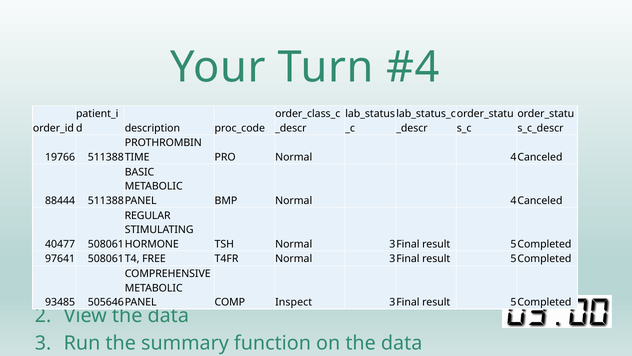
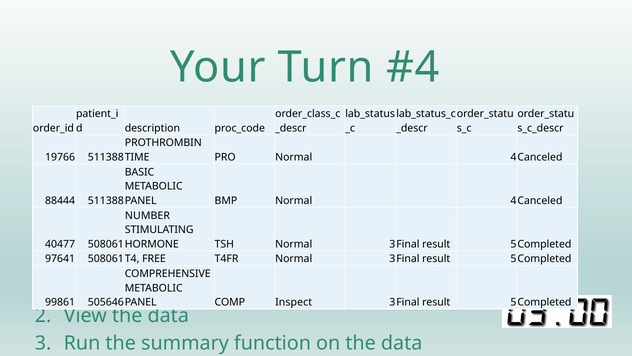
REGULAR: REGULAR -> NUMBER (147, 215)
93485: 93485 -> 99861 (60, 302)
